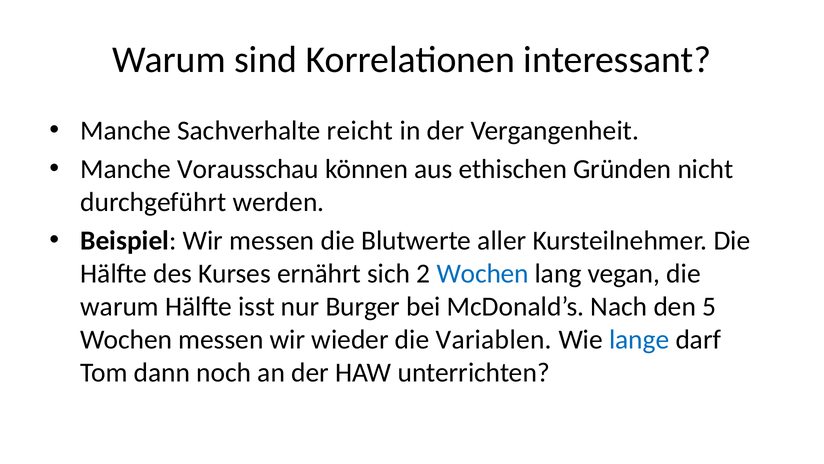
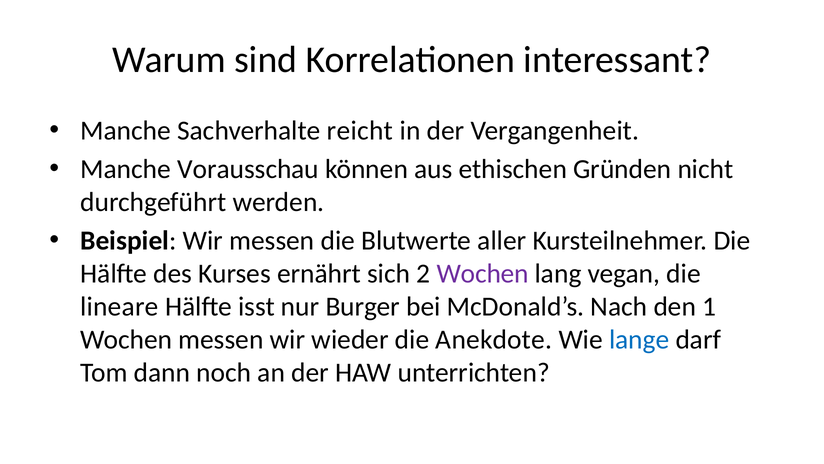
Wochen colour: blue -> purple (483, 273)
warum: warum -> lineare (119, 306)
5: 5 -> 1 (709, 306)
Variablen: Variablen -> Anekdote (494, 339)
